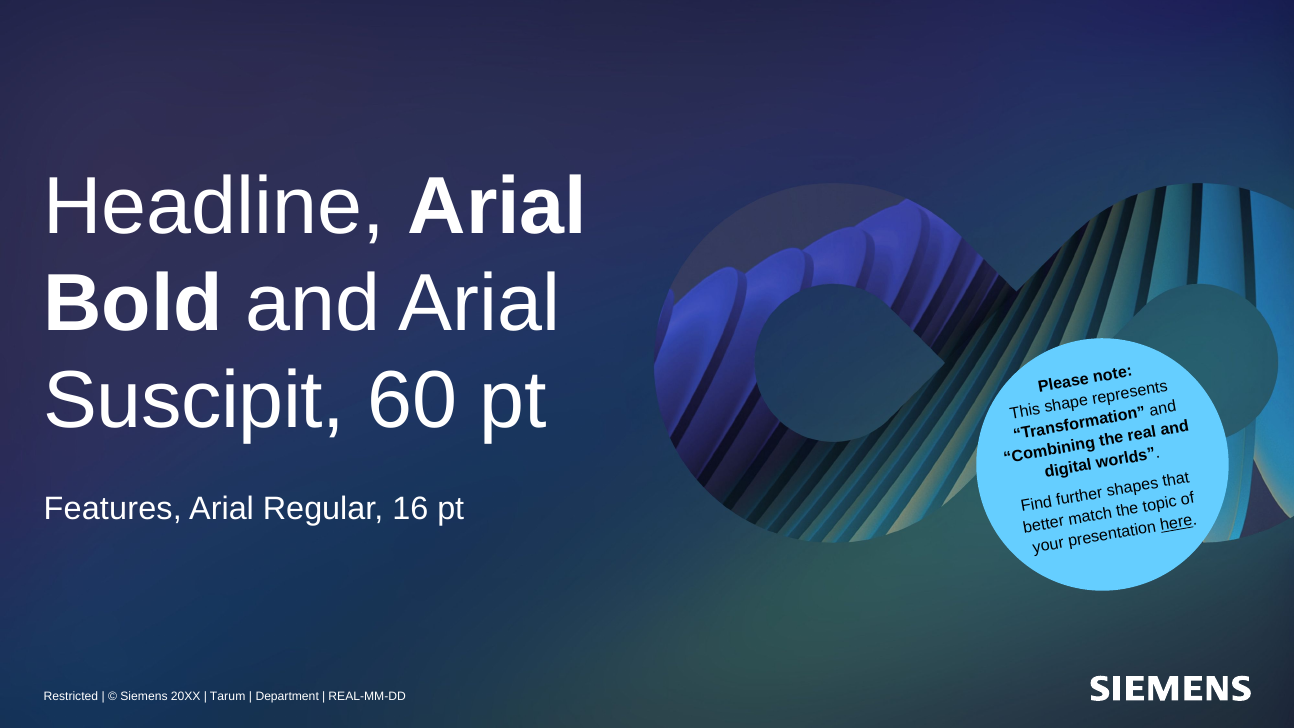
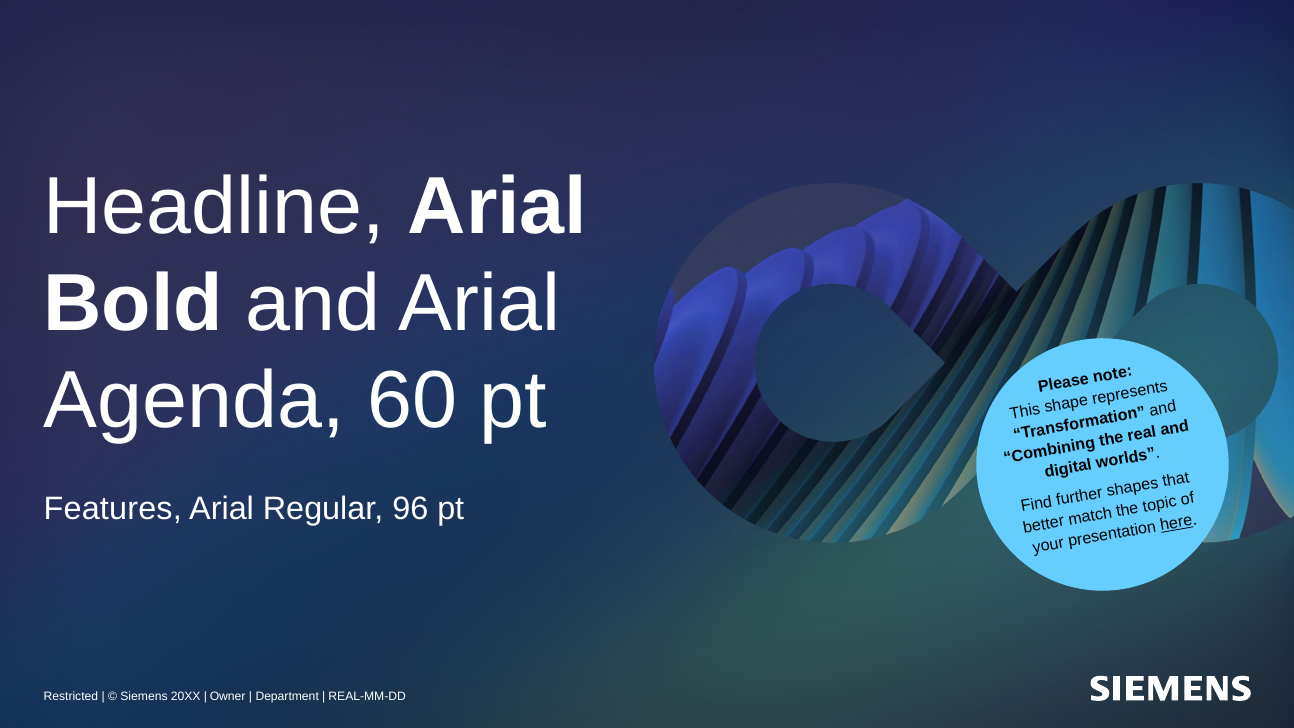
Suscipit: Suscipit -> Agenda (194, 401)
16: 16 -> 96 (410, 509)
Tarum: Tarum -> Owner (228, 696)
